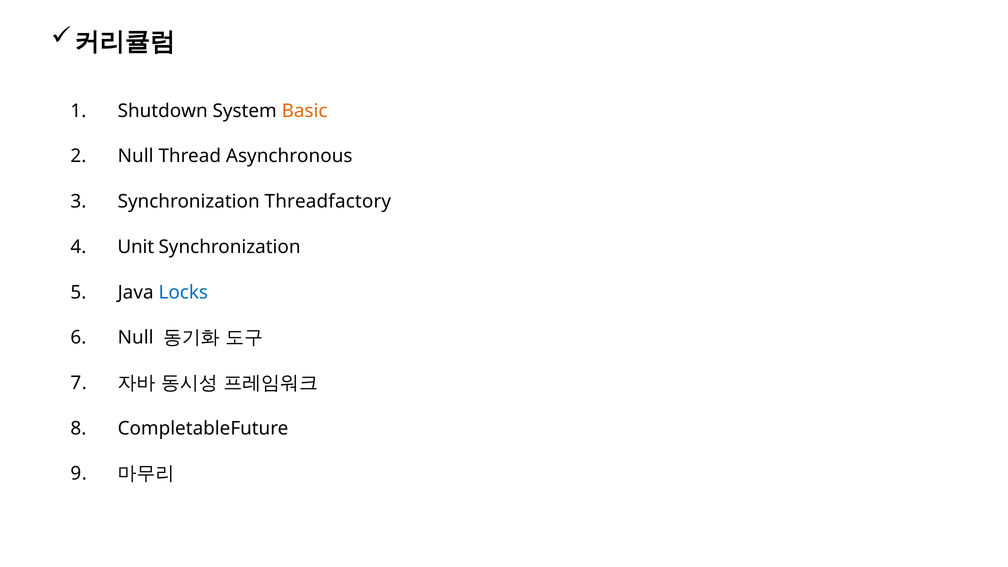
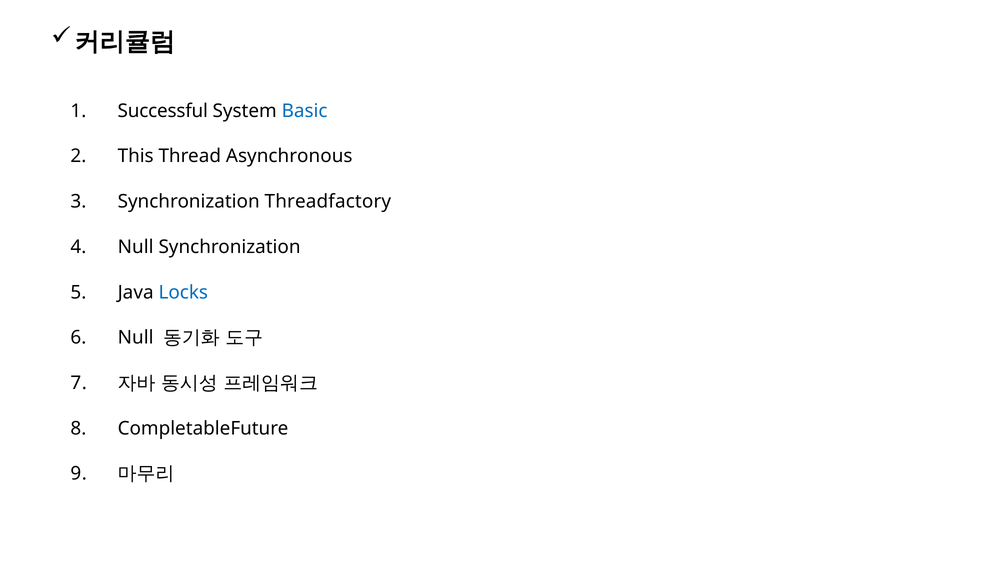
Shutdown: Shutdown -> Successful (163, 111)
Basic colour: orange -> blue (305, 111)
Null: Null -> This (136, 156)
Unit: Unit -> Null (136, 247)
